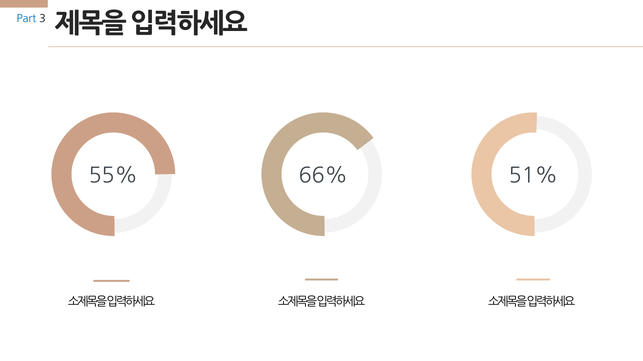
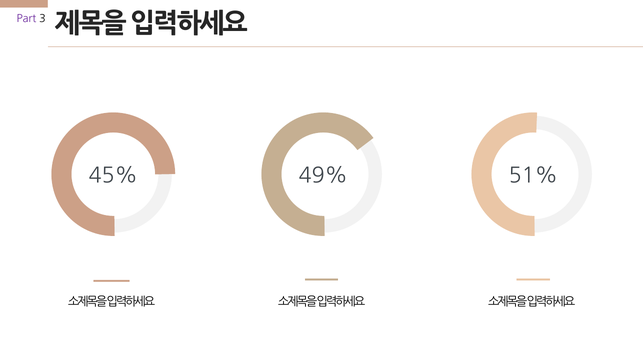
Part colour: blue -> purple (26, 19)
55%: 55% -> 45% (113, 176)
66%: 66% -> 49% (323, 176)
